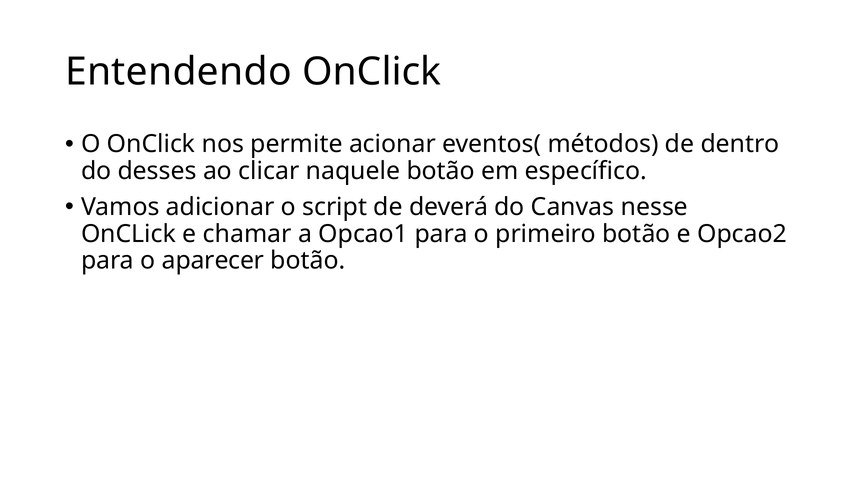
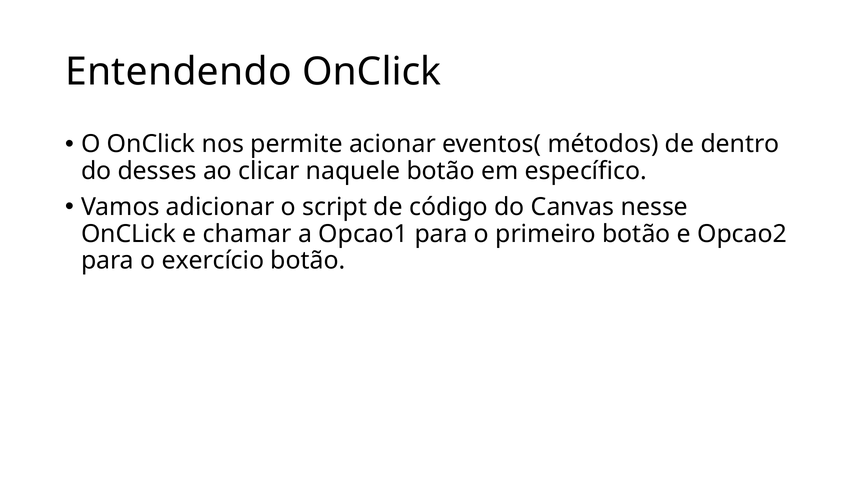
deverá: deverá -> código (449, 207)
aparecer: aparecer -> exercício (213, 261)
